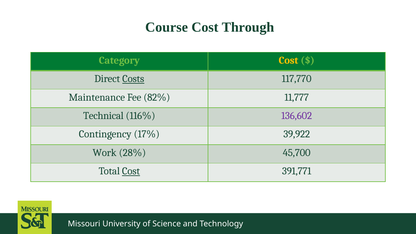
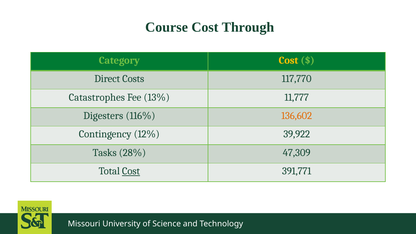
Costs underline: present -> none (133, 79)
Maintenance: Maintenance -> Catastrophes (97, 97)
82%: 82% -> 13% (157, 97)
Technical: Technical -> Digesters (103, 116)
136,602 colour: purple -> orange (297, 116)
17%: 17% -> 12% (147, 134)
Work: Work -> Tasks (105, 153)
45,700: 45,700 -> 47,309 (297, 153)
